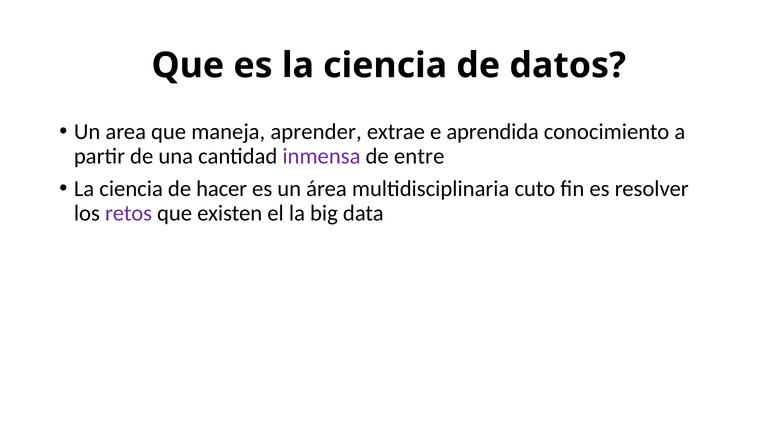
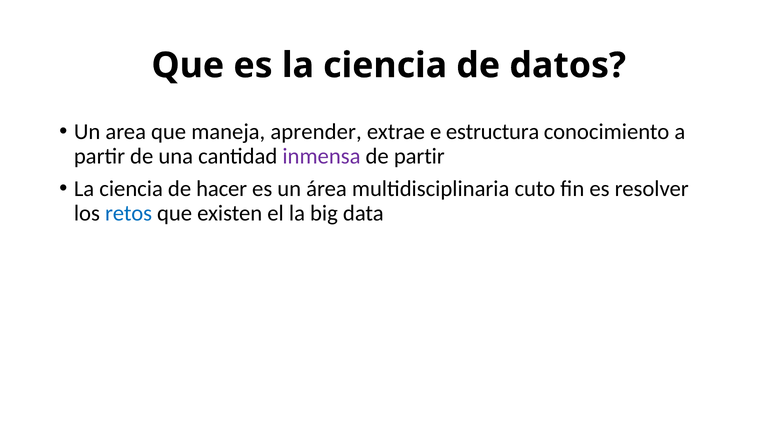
aprendida: aprendida -> estructura (493, 132)
de entre: entre -> partir (419, 156)
retos colour: purple -> blue (129, 213)
